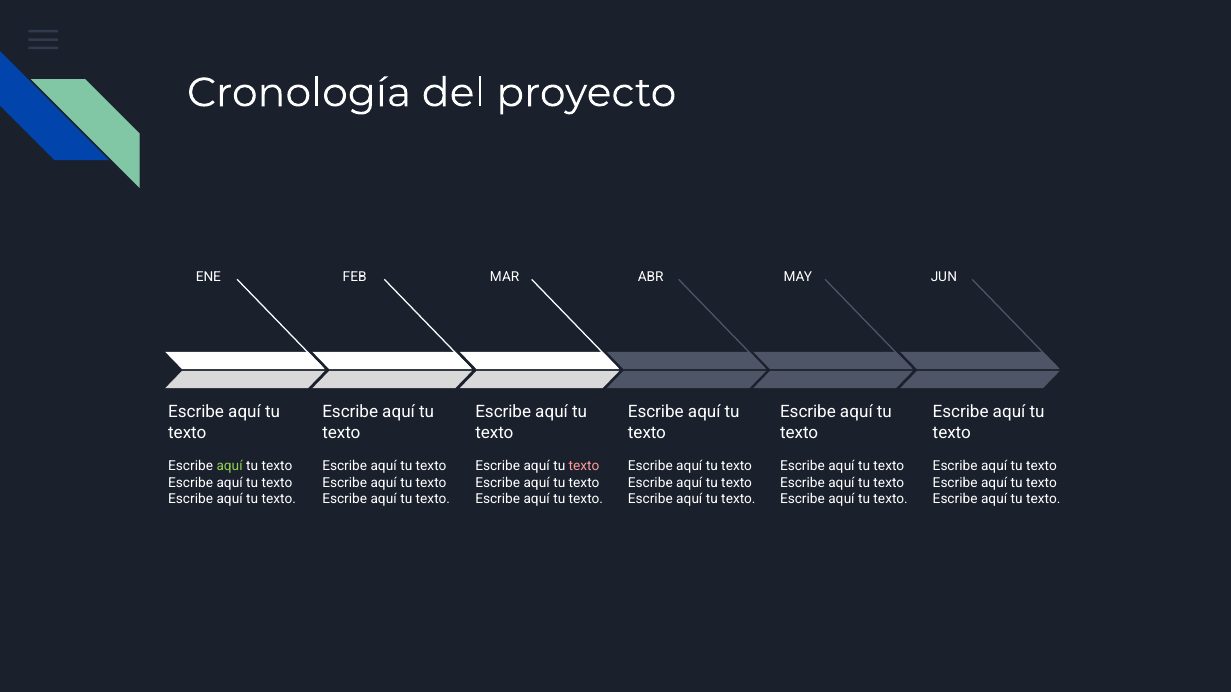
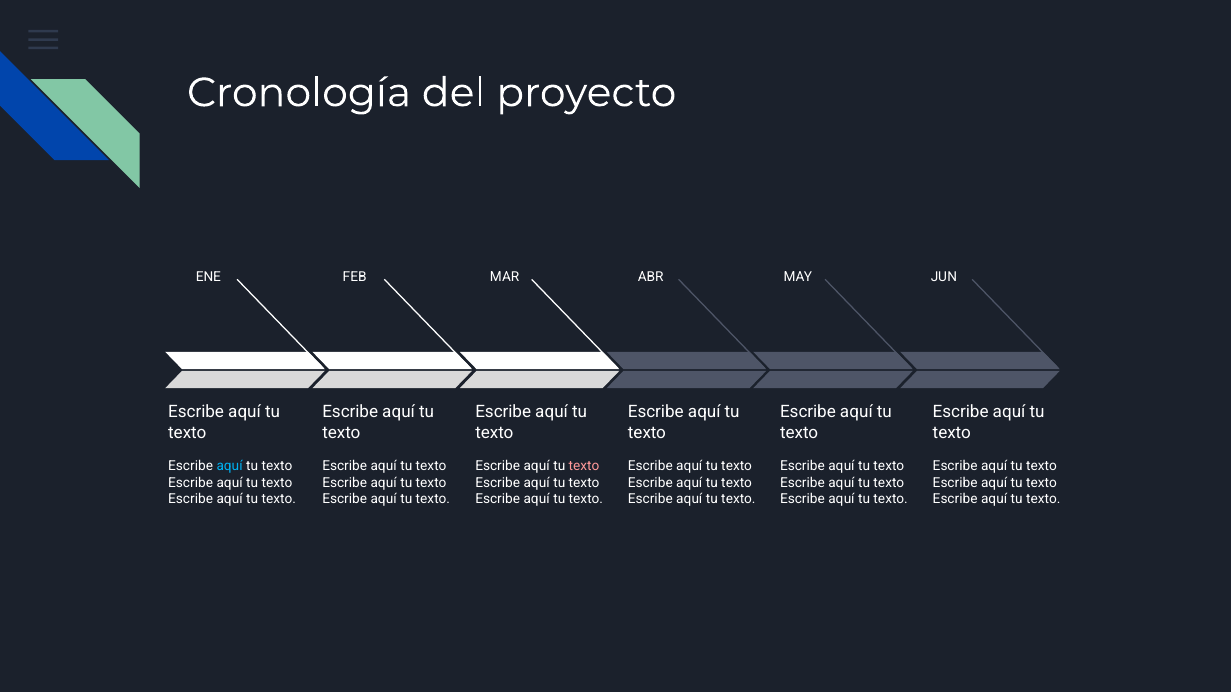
aquí colour: light green -> light blue (230, 467)
